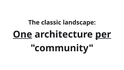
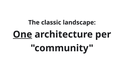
per underline: present -> none (103, 34)
